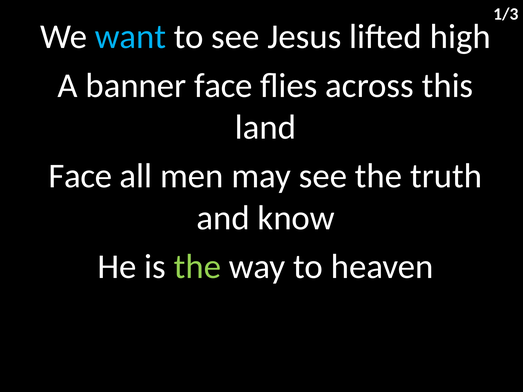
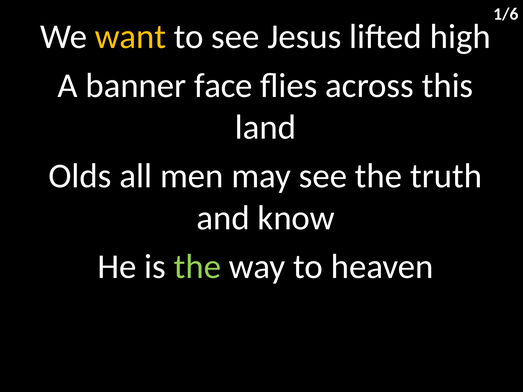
1/3: 1/3 -> 1/6 (506, 14)
want colour: light blue -> yellow (130, 37)
Face: Face -> Olds (80, 176)
